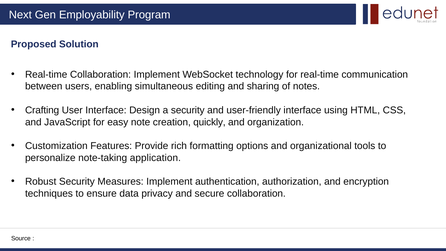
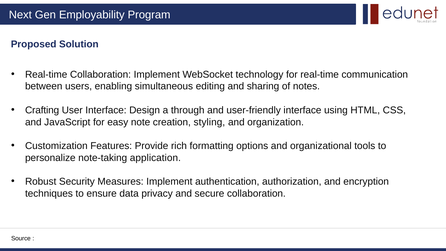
a security: security -> through (188, 110)
quickly: quickly -> styling (209, 122)
